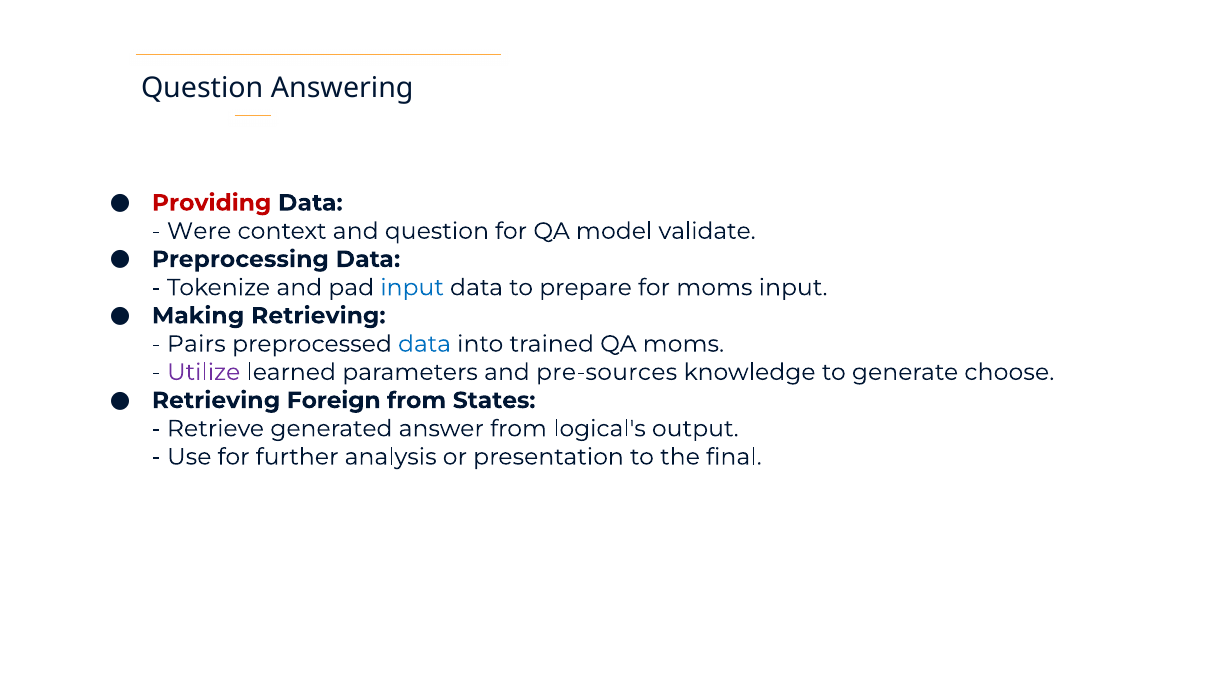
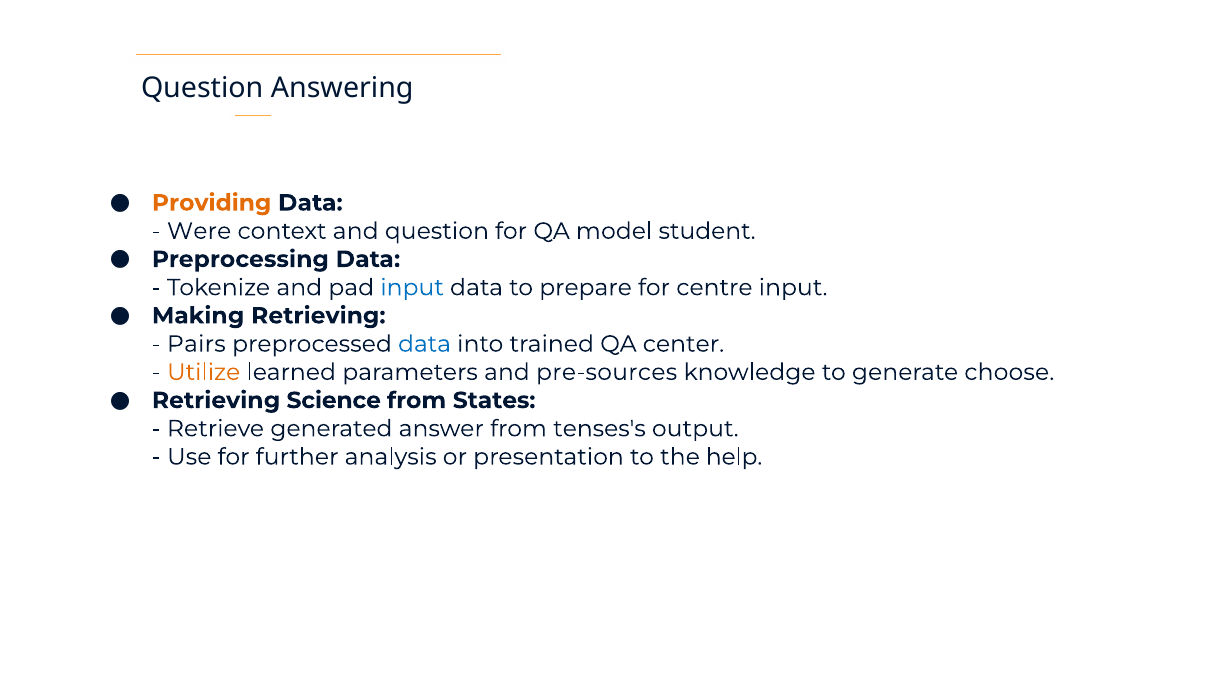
Providing colour: red -> orange (212, 203)
validate: validate -> student (707, 231)
for moms: moms -> centre (714, 288)
QA moms: moms -> center (683, 344)
Utilize colour: purple -> orange (204, 373)
Foreign: Foreign -> Science (334, 401)
logical's: logical's -> tenses's (599, 429)
final: final -> help (734, 457)
